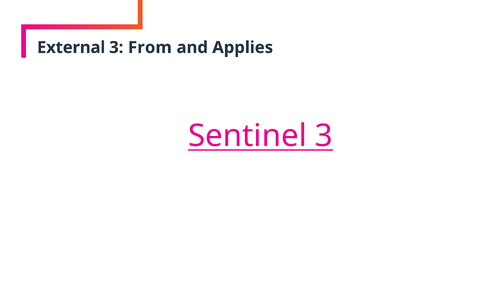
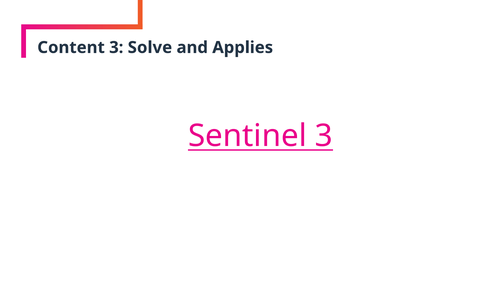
External: External -> Content (71, 48)
From: From -> Solve (150, 48)
